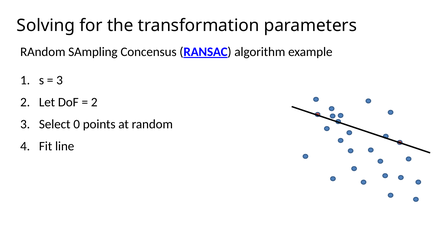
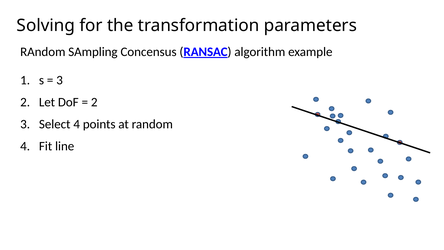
Select 0: 0 -> 4 (77, 124)
